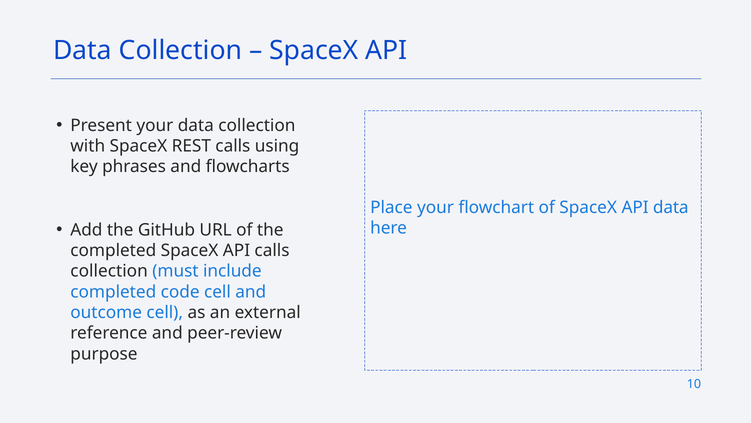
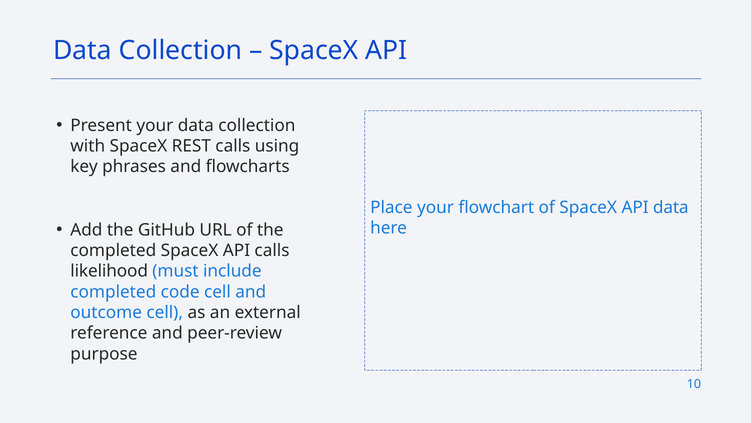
collection: collection -> likelihood (109, 271)
